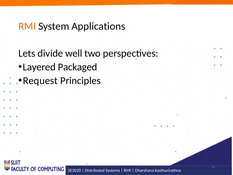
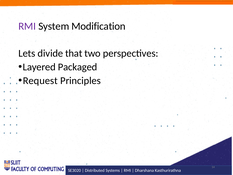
RMI colour: orange -> purple (27, 26)
Applications: Applications -> Modification (98, 26)
well: well -> that (74, 53)
